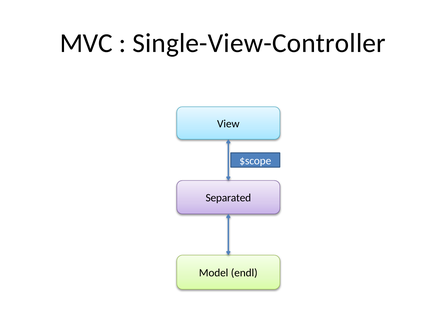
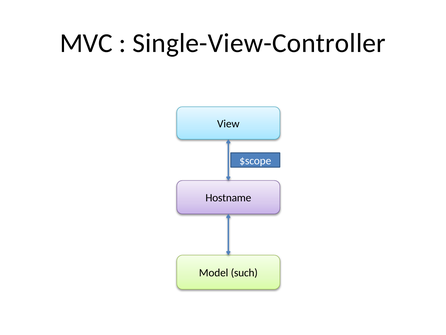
Separated: Separated -> Hostname (228, 198)
endl: endl -> such (244, 273)
